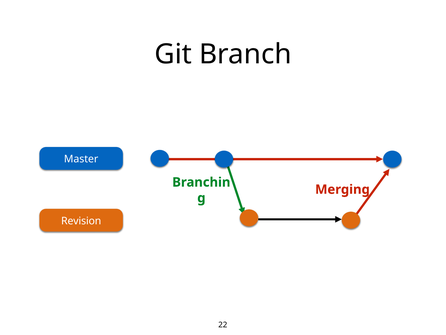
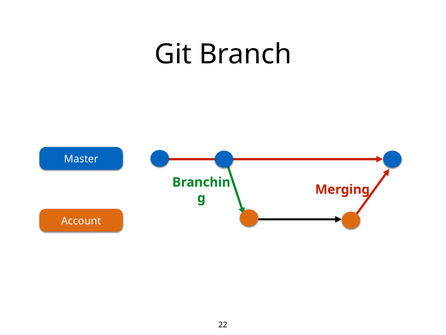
Revision: Revision -> Account (81, 221)
